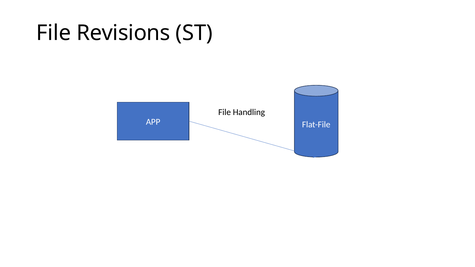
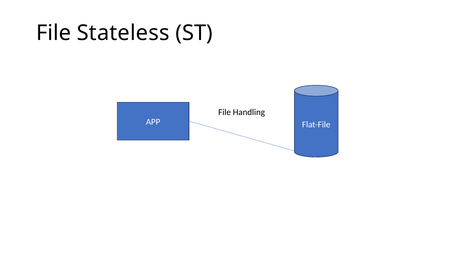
Revisions: Revisions -> Stateless (123, 33)
